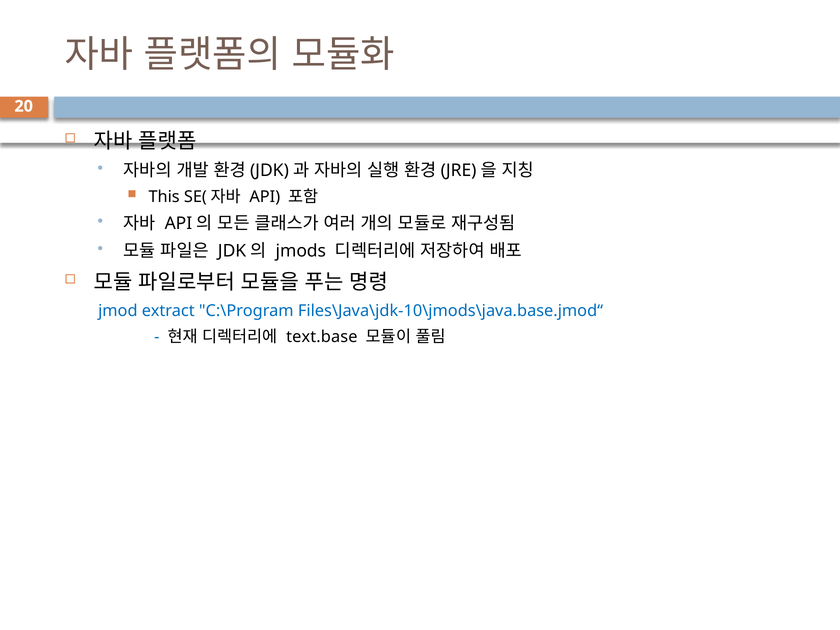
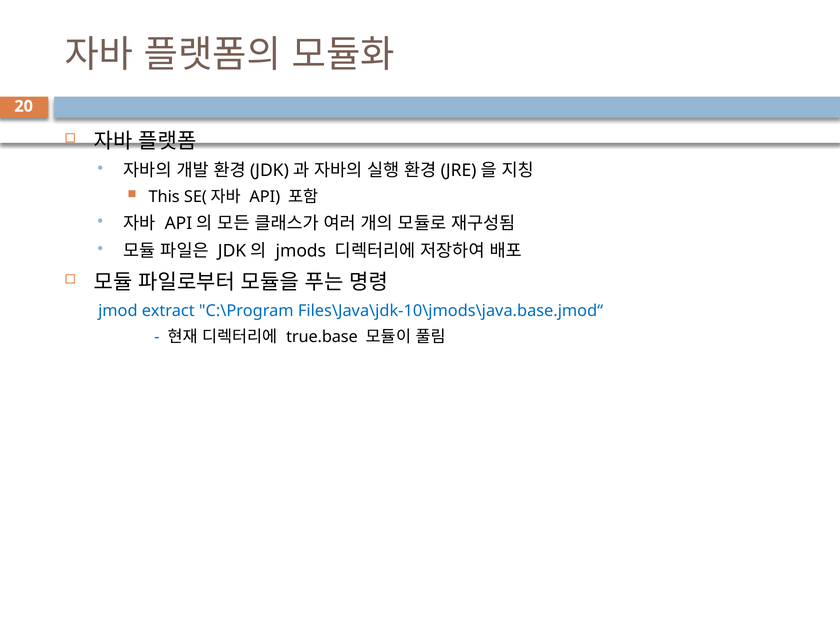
text.base: text.base -> true.base (322, 337)
